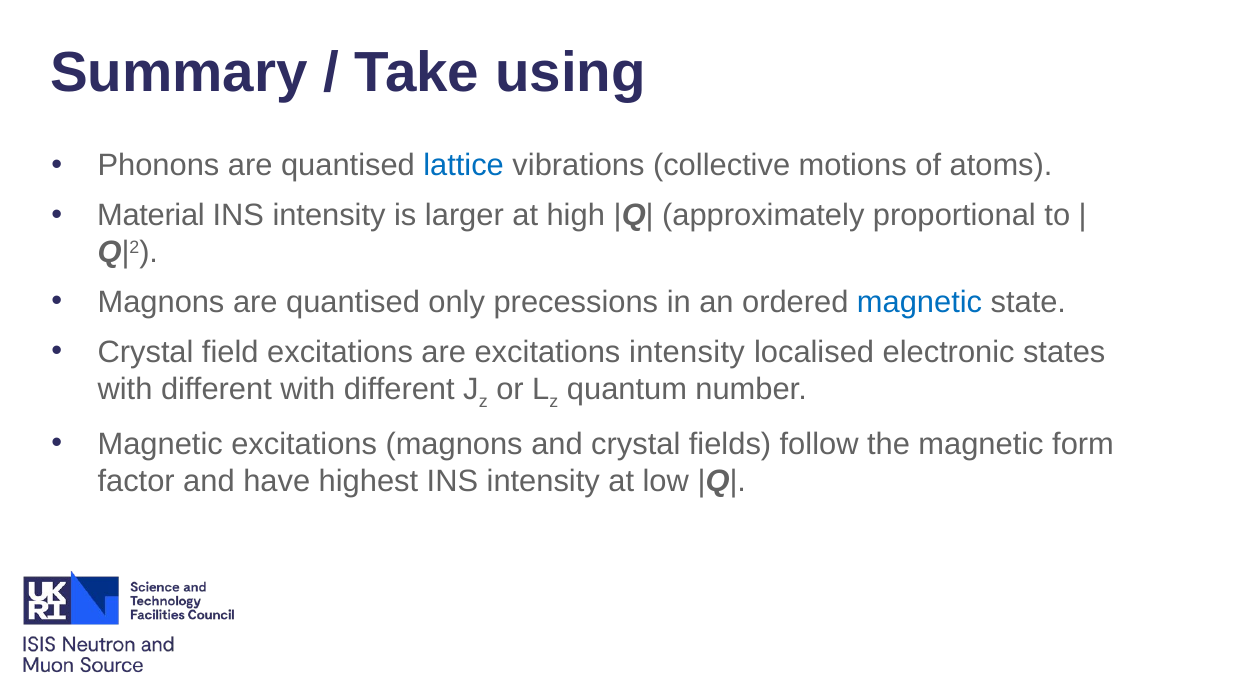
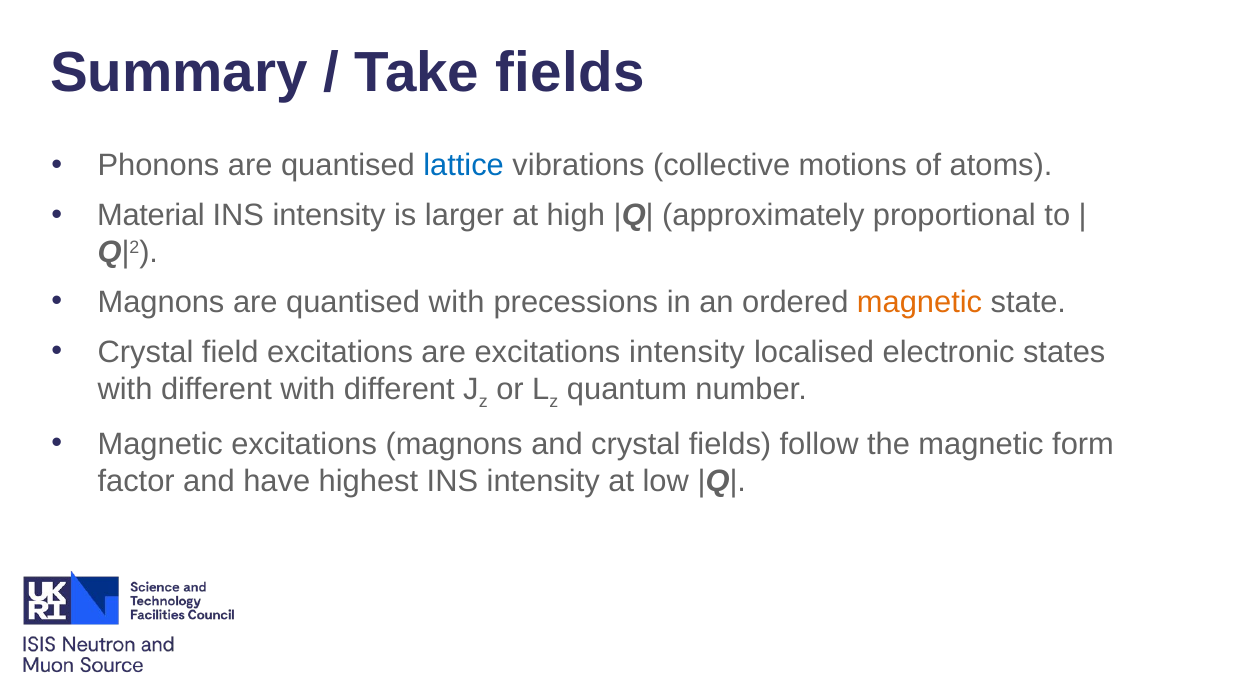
Take using: using -> fields (570, 73)
quantised only: only -> with (457, 303)
magnetic colour: blue -> orange (920, 303)
